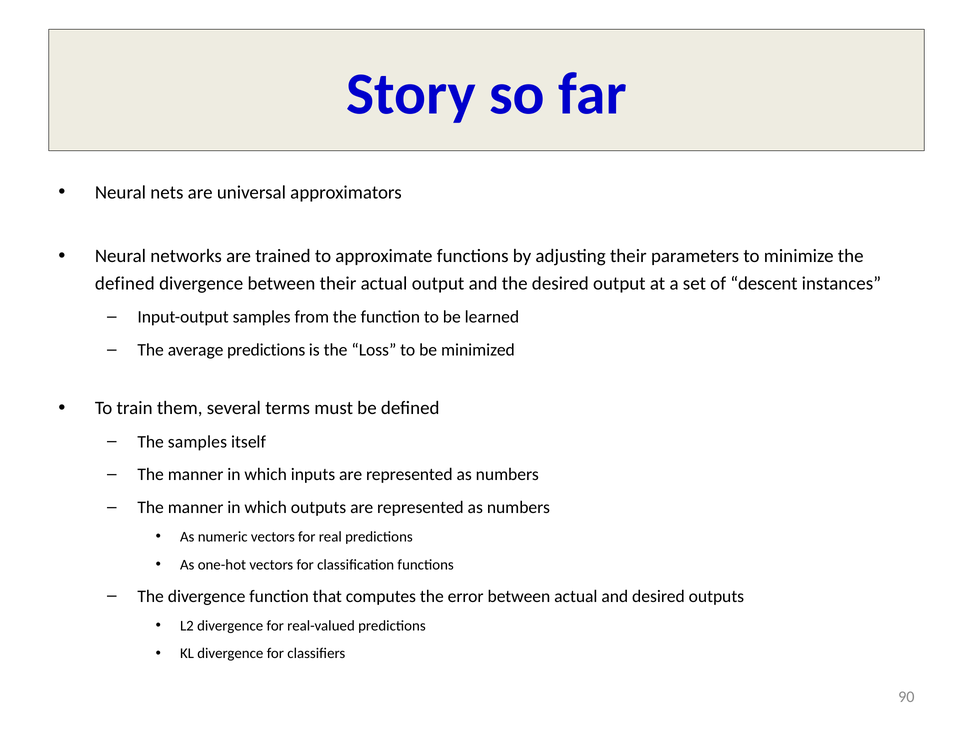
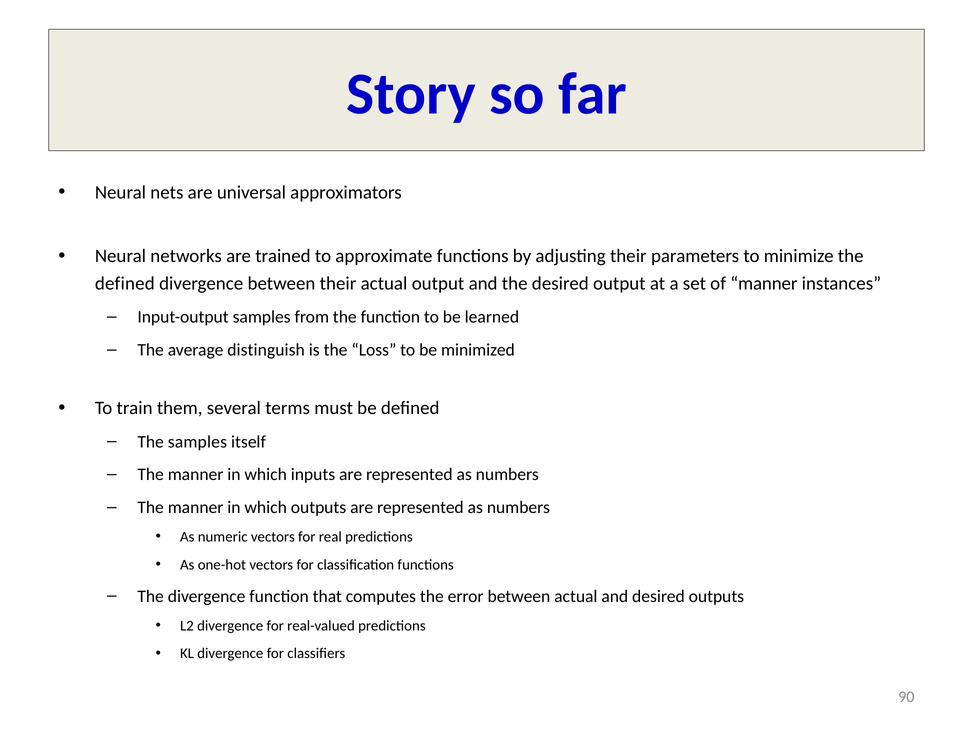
of descent: descent -> manner (764, 283)
average predictions: predictions -> distinguish (266, 350)
